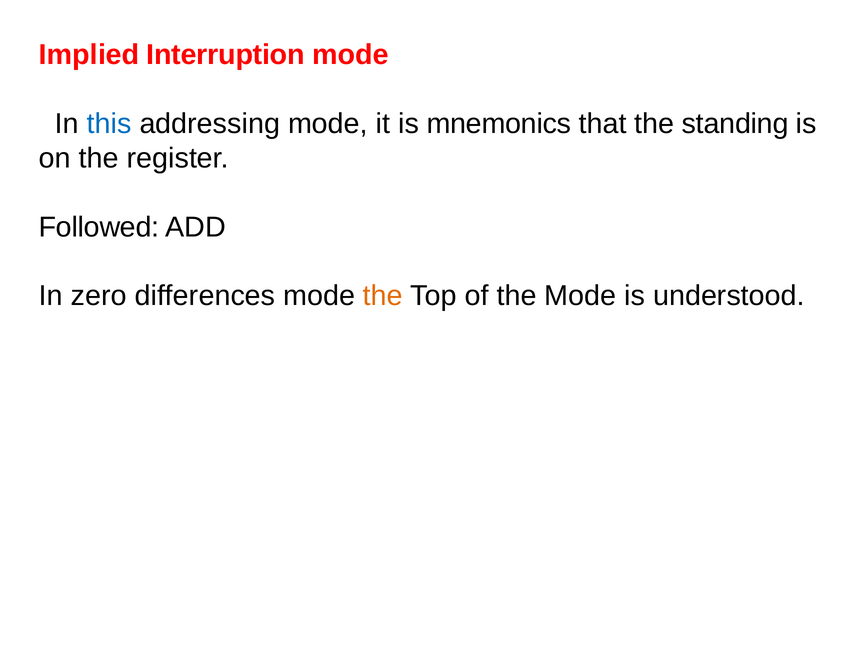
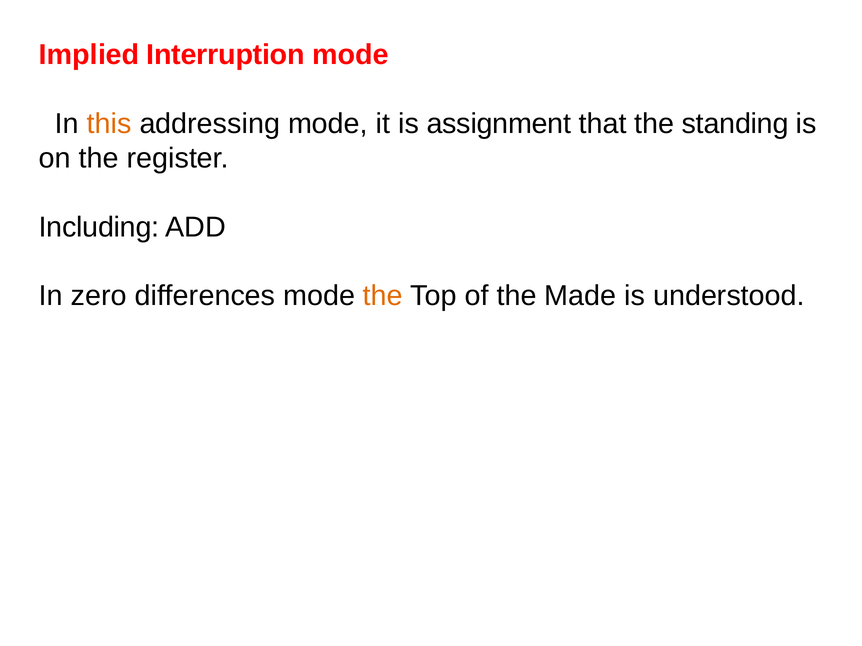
this colour: blue -> orange (109, 124)
mnemonics: mnemonics -> assignment (499, 124)
Followed: Followed -> Including (99, 227)
the Mode: Mode -> Made (580, 296)
